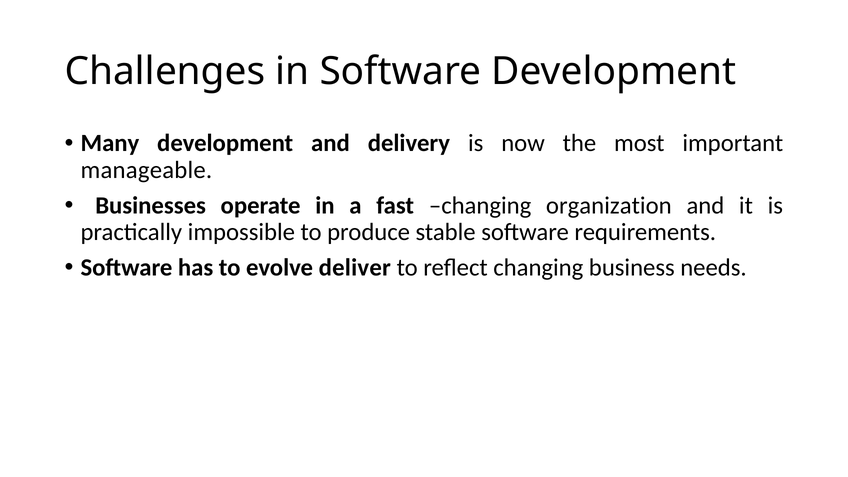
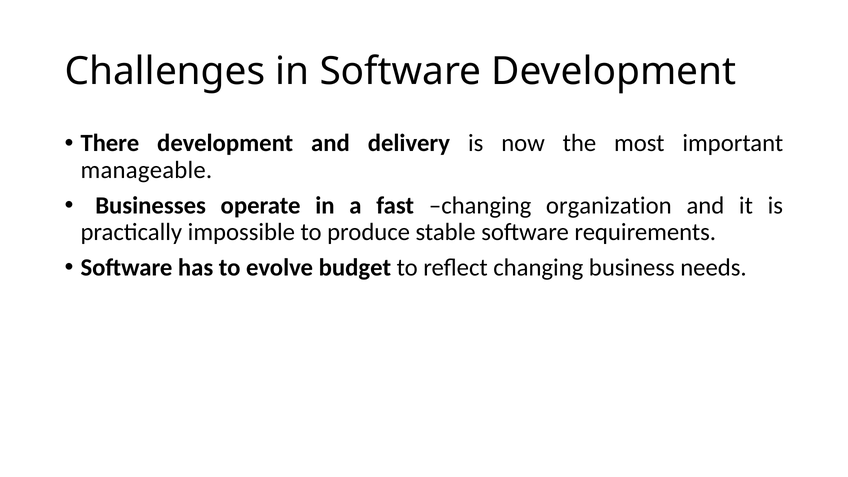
Many: Many -> There (110, 143)
deliver: deliver -> budget (355, 268)
